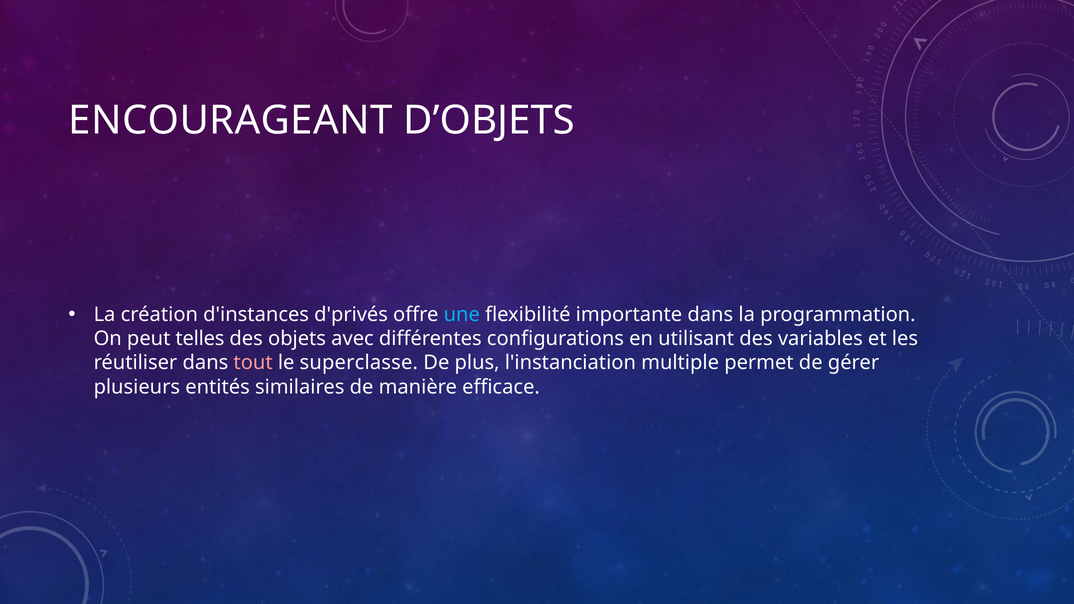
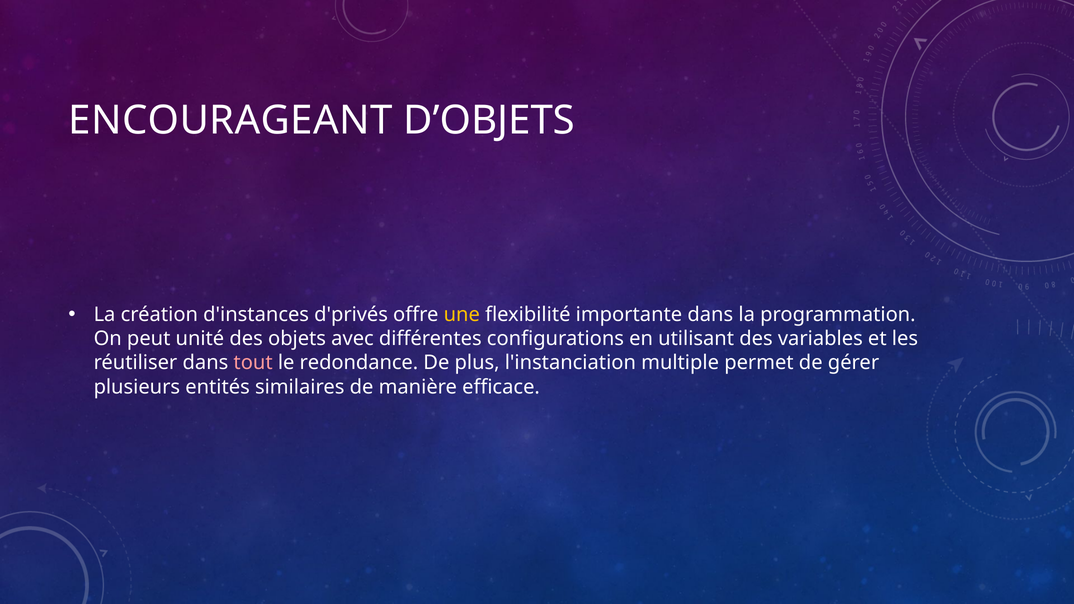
une colour: light blue -> yellow (462, 315)
telles: telles -> unité (200, 339)
superclasse: superclasse -> redondance (359, 363)
